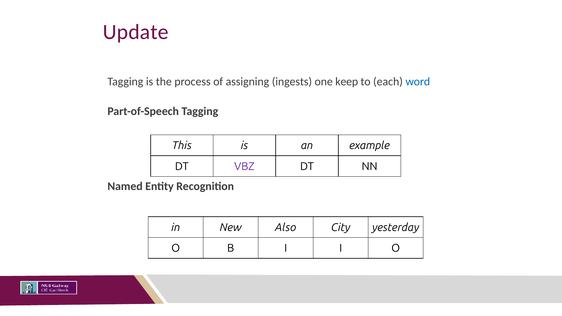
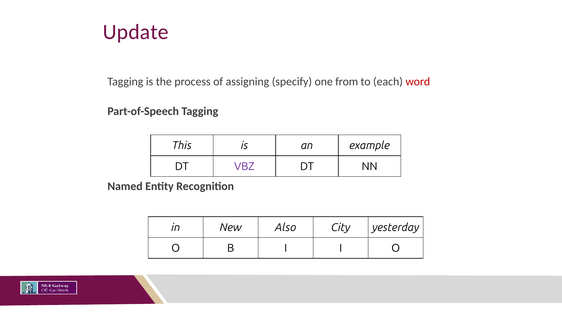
ingests: ingests -> specify (292, 82)
keep: keep -> from (347, 82)
word colour: blue -> red (418, 82)
